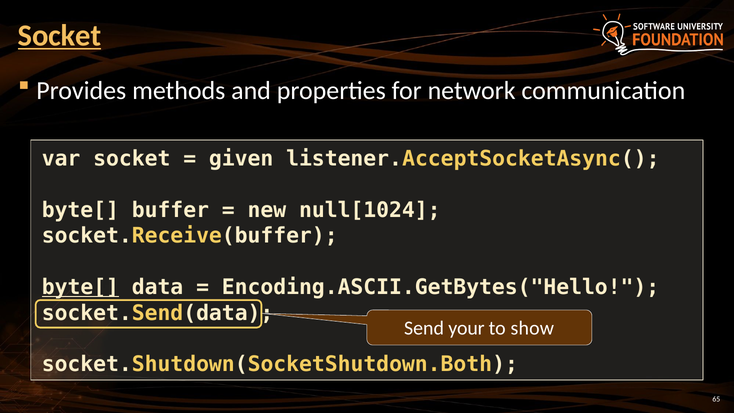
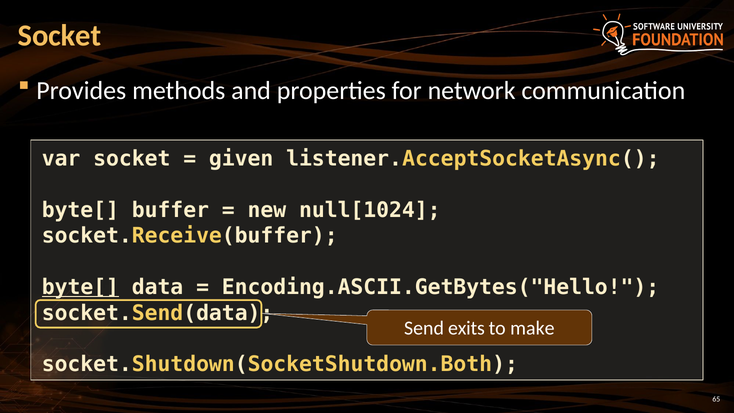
Socket underline: present -> none (60, 36)
your: your -> exits (466, 328)
show: show -> make (532, 328)
